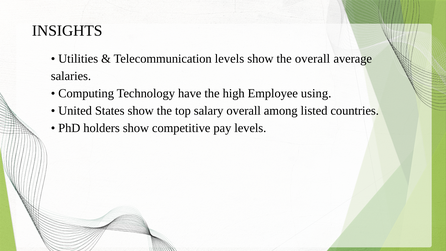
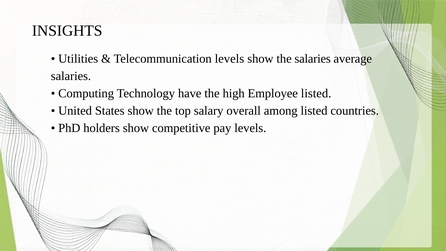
the overall: overall -> salaries (313, 59)
Employee using: using -> listed (316, 93)
